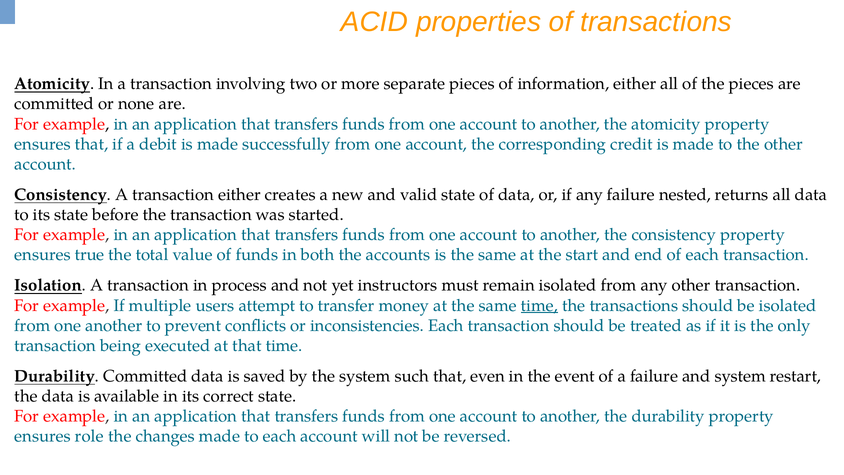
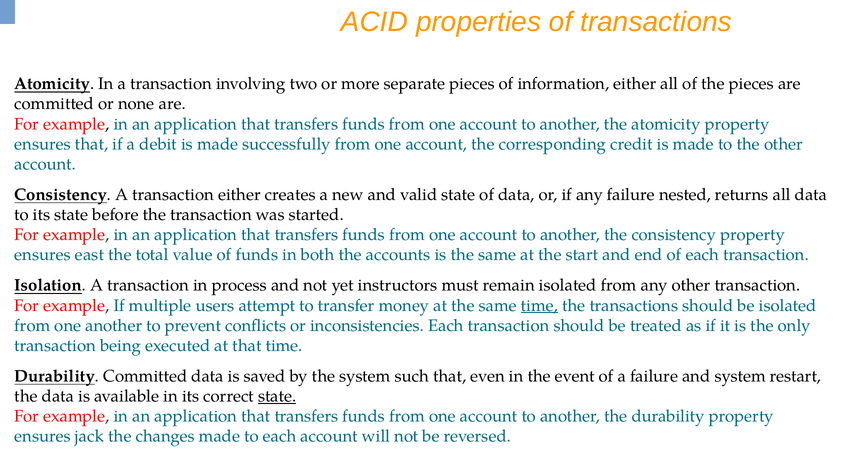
true: true -> east (89, 255)
state underline: none -> present (277, 396)
role: role -> jack (89, 436)
